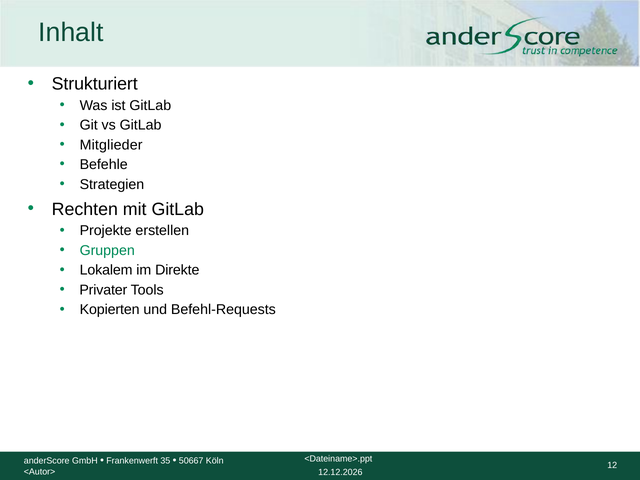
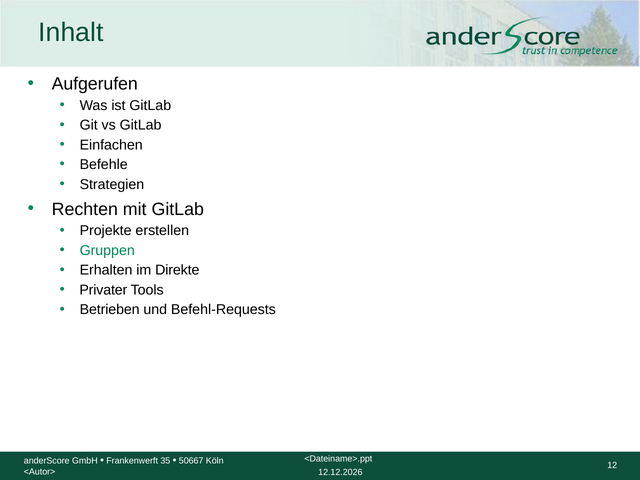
Strukturiert: Strukturiert -> Aufgerufen (95, 84)
Mitglieder: Mitglieder -> Einfachen (111, 145)
Lokalem: Lokalem -> Erhalten (106, 270)
Kopierten: Kopierten -> Betrieben (110, 310)
